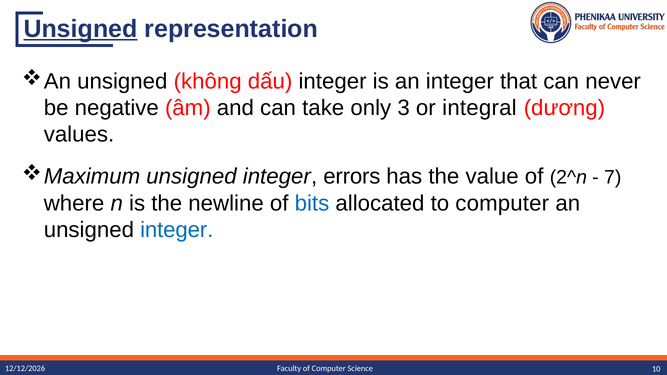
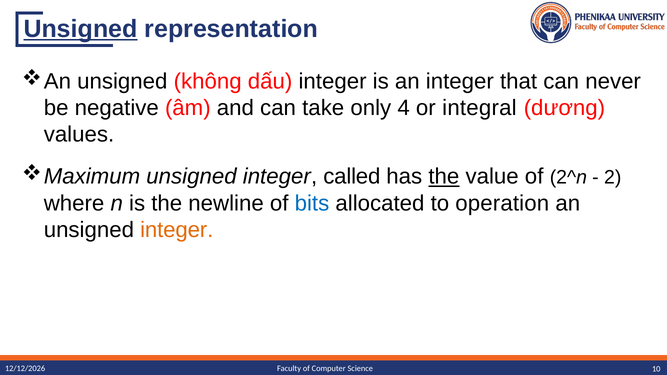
3: 3 -> 4 (404, 108)
errors: errors -> called (352, 177)
the underline: none -> present (444, 177)
7: 7 -> 2 (613, 178)
to computer: computer -> operation (502, 203)
integer colour: blue -> orange (177, 230)
